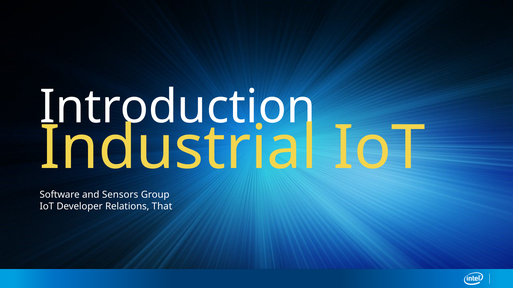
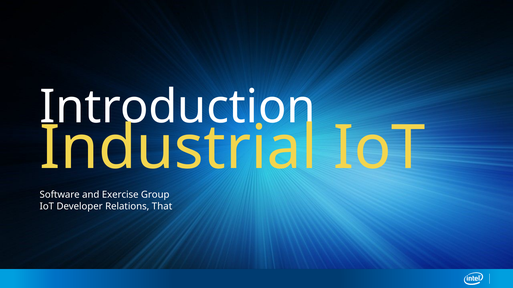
Sensors: Sensors -> Exercise (120, 195)
